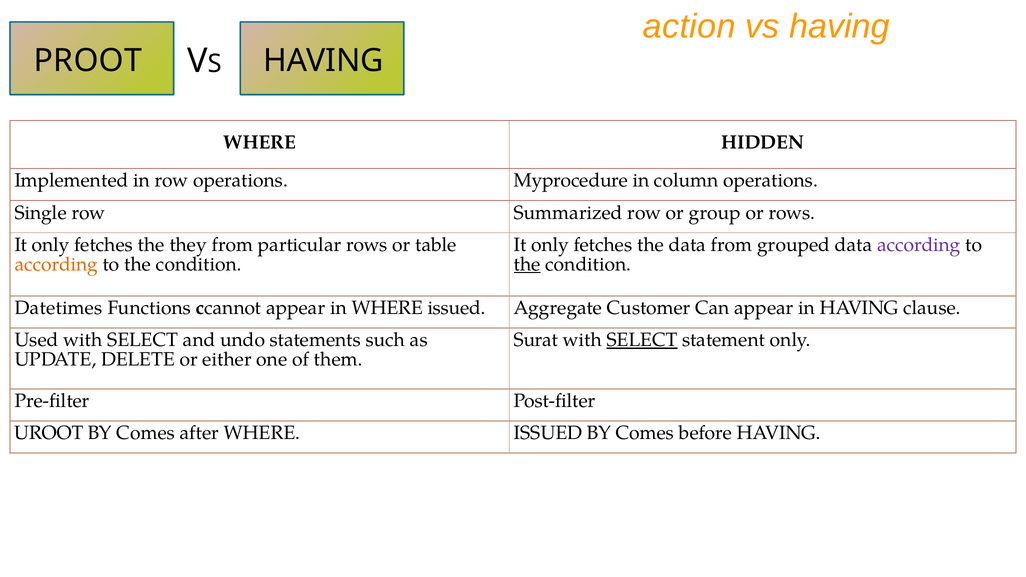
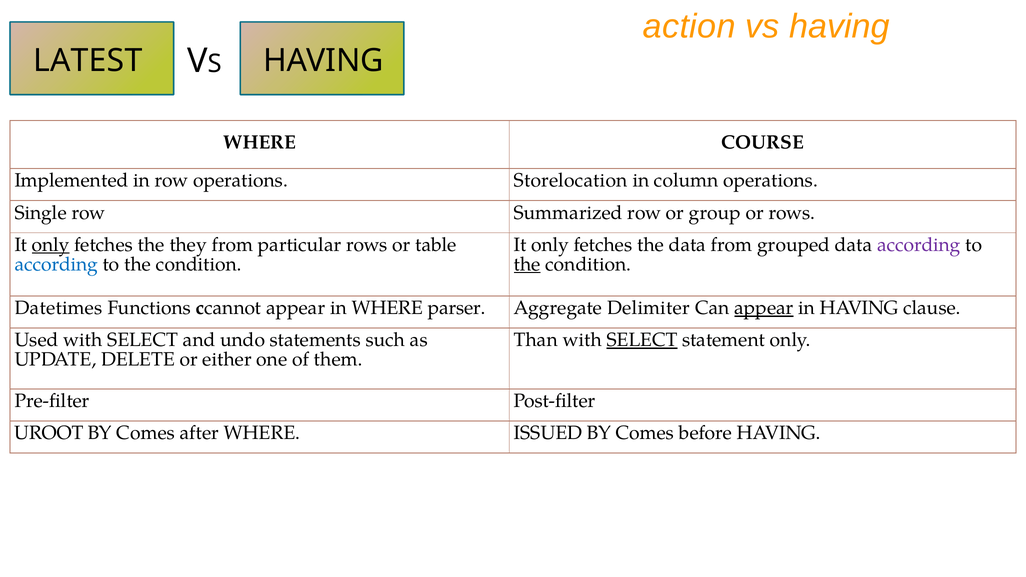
PROOT: PROOT -> LATEST (88, 61)
HIDDEN: HIDDEN -> COURSE (763, 143)
Myprocedure: Myprocedure -> Storelocation (571, 181)
only underline: none -> present (51, 245)
according colour: orange -> blue (56, 264)
in WHERE issued: issued -> parser (457, 308)
Customer: Customer -> Delimiter (648, 308)
appear underline: none -> present (764, 308)
Surat: Surat -> Than (536, 340)
